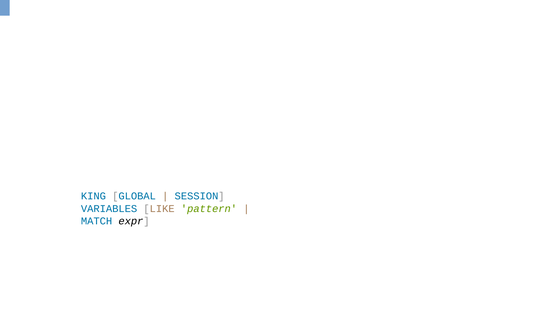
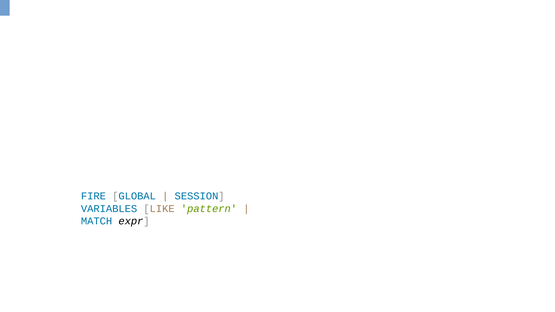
KING: KING -> FIRE (93, 196)
